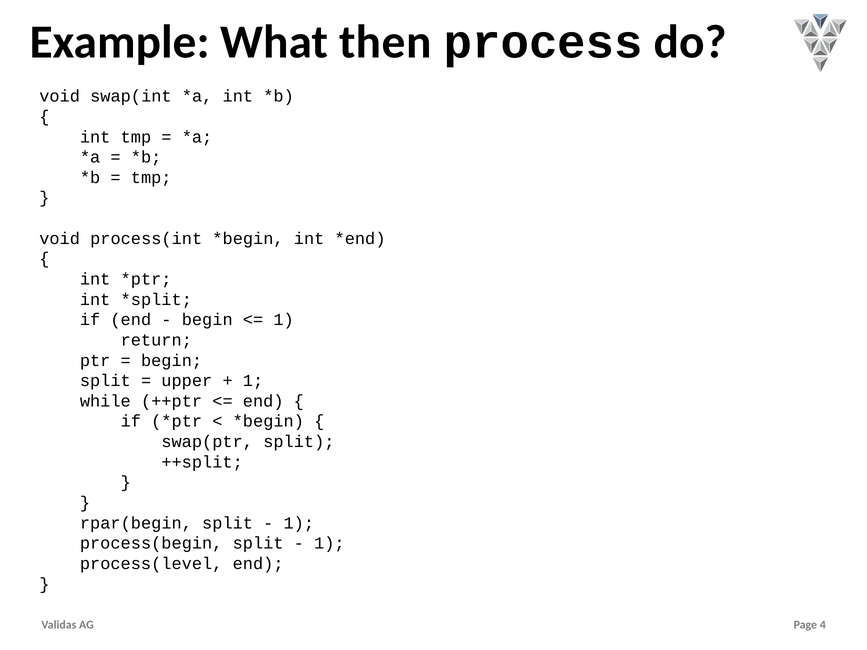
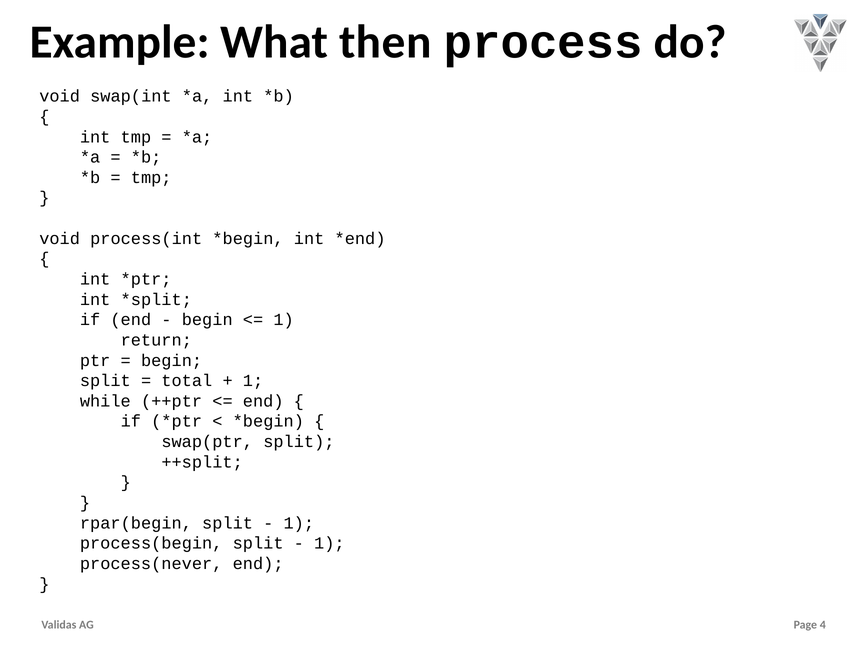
upper: upper -> total (187, 381)
process(level: process(level -> process(never (151, 564)
